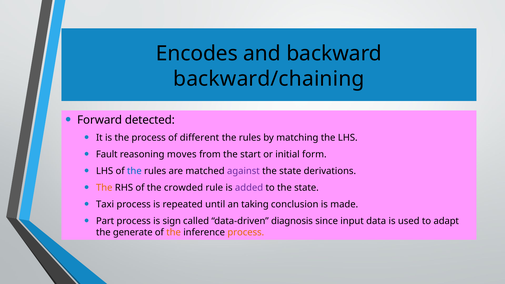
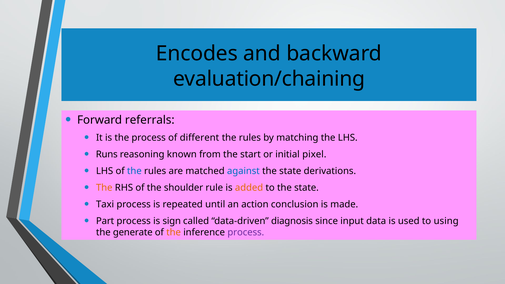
backward/chaining: backward/chaining -> evaluation/chaining (269, 79)
detected: detected -> referrals (150, 120)
Fault: Fault -> Runs (107, 154)
moves: moves -> known (182, 154)
form: form -> pixel (314, 154)
against colour: purple -> blue (243, 171)
crowded: crowded -> shoulder (184, 188)
added colour: purple -> orange (249, 188)
taking: taking -> action (255, 204)
adapt: adapt -> using (446, 221)
process colour: orange -> purple (246, 232)
